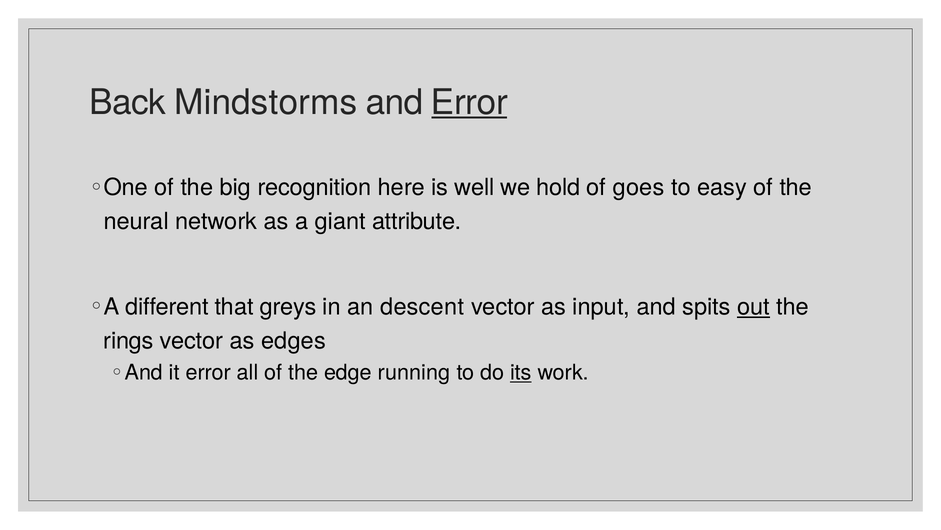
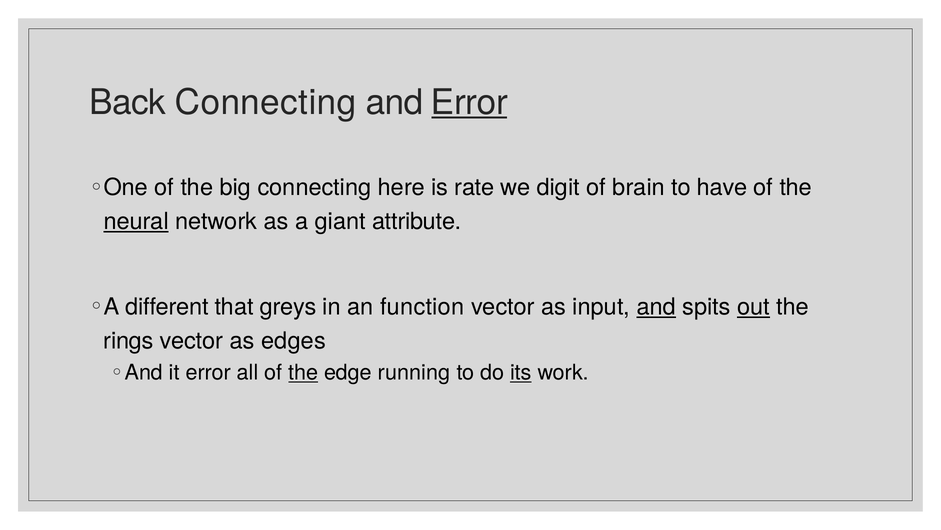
Back Mindstorms: Mindstorms -> Connecting (266, 102)
big recognition: recognition -> connecting (314, 187)
well: well -> rate (474, 187)
hold: hold -> digit (558, 187)
goes: goes -> brain (639, 187)
easy: easy -> have (722, 187)
neural underline: none -> present (136, 221)
descent: descent -> function (422, 307)
and underline: none -> present (656, 307)
the underline: none -> present (303, 372)
